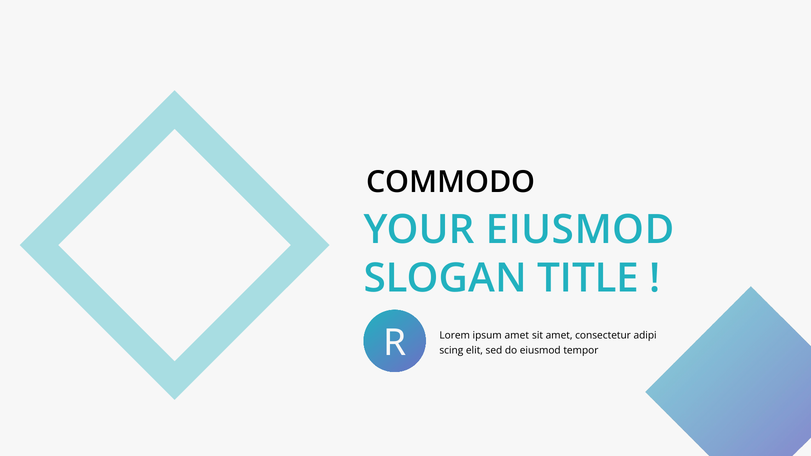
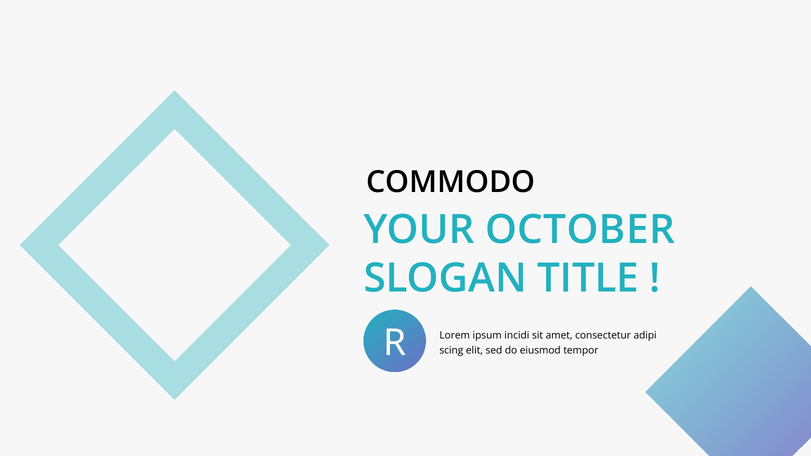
YOUR EIUSMOD: EIUSMOD -> OCTOBER (580, 230)
ipsum amet: amet -> incidi (517, 335)
